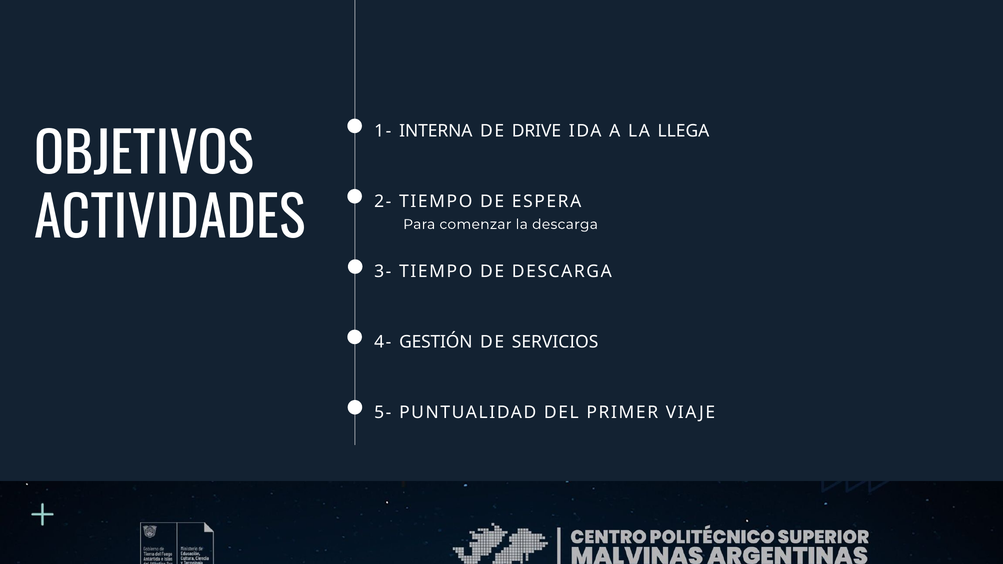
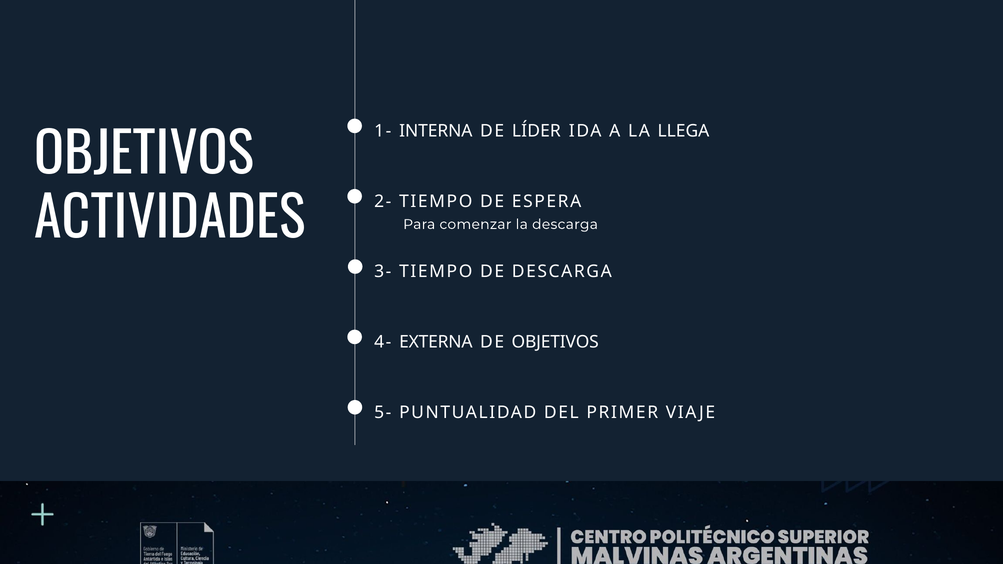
DRIVE: DRIVE -> LÍDER (536, 131)
GESTIÓN: GESTIÓN -> EXTERNA (436, 342)
DE SERVICIOS: SERVICIOS -> OBJETIVOS (555, 342)
